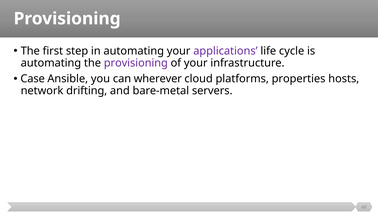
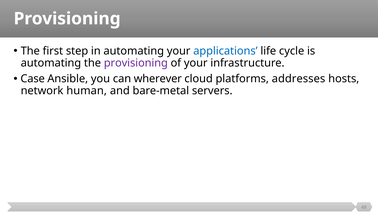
applications colour: purple -> blue (225, 51)
properties: properties -> addresses (299, 79)
drifting: drifting -> human (87, 91)
